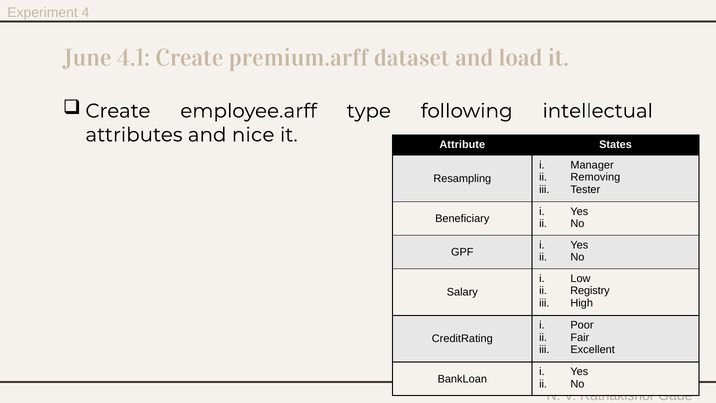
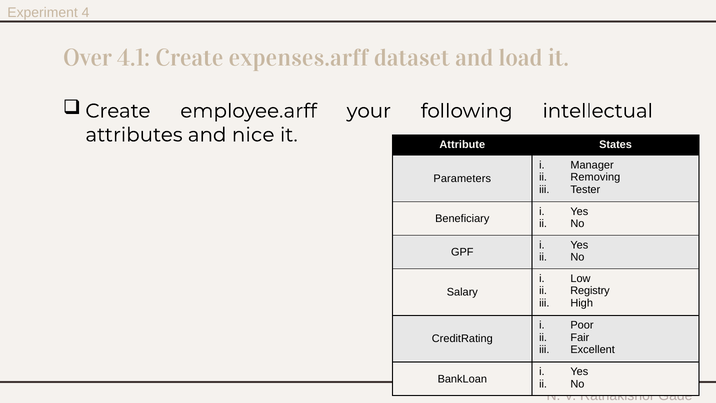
June: June -> Over (87, 58)
premium.arff: premium.arff -> expenses.arff (299, 58)
type: type -> your (369, 111)
Resampling: Resampling -> Parameters (462, 179)
